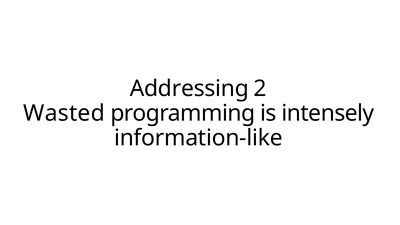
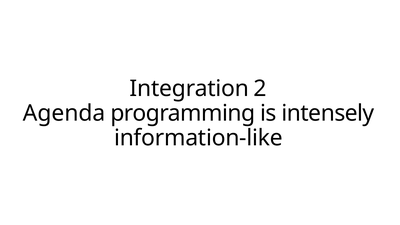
Addressing: Addressing -> Integration (189, 89)
Wasted: Wasted -> Agenda (64, 113)
